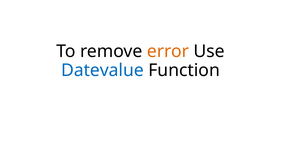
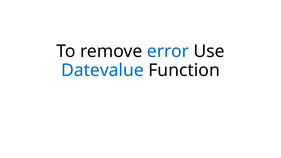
error colour: orange -> blue (168, 51)
